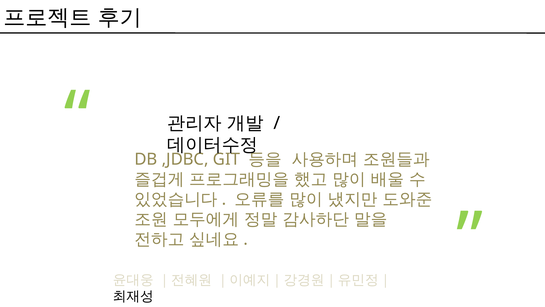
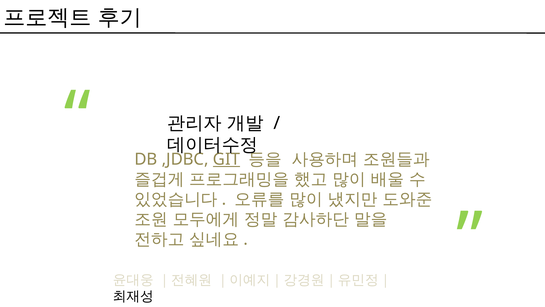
GIT underline: none -> present (226, 159)
